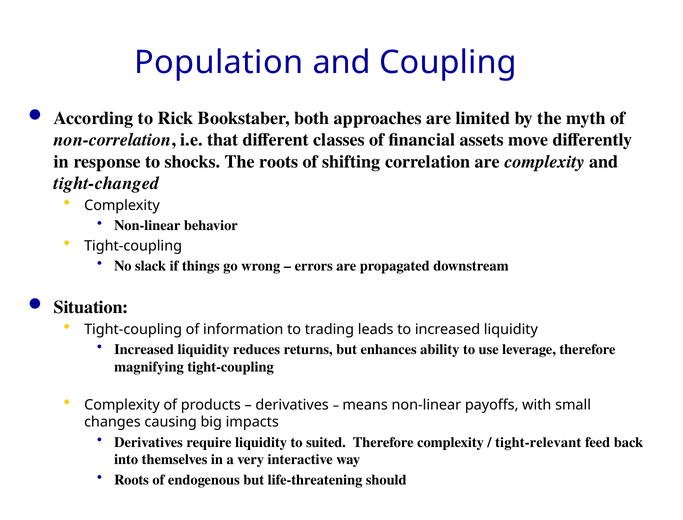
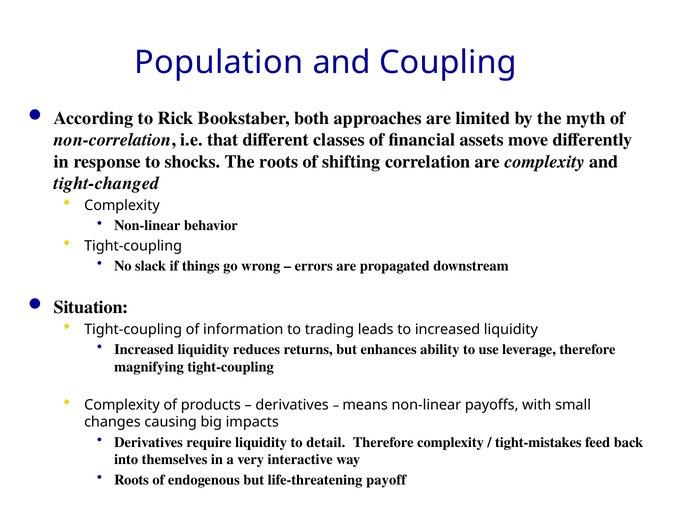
suited: suited -> detail (326, 443)
tight-relevant: tight-relevant -> tight-mistakes (538, 443)
should: should -> payoff (386, 480)
